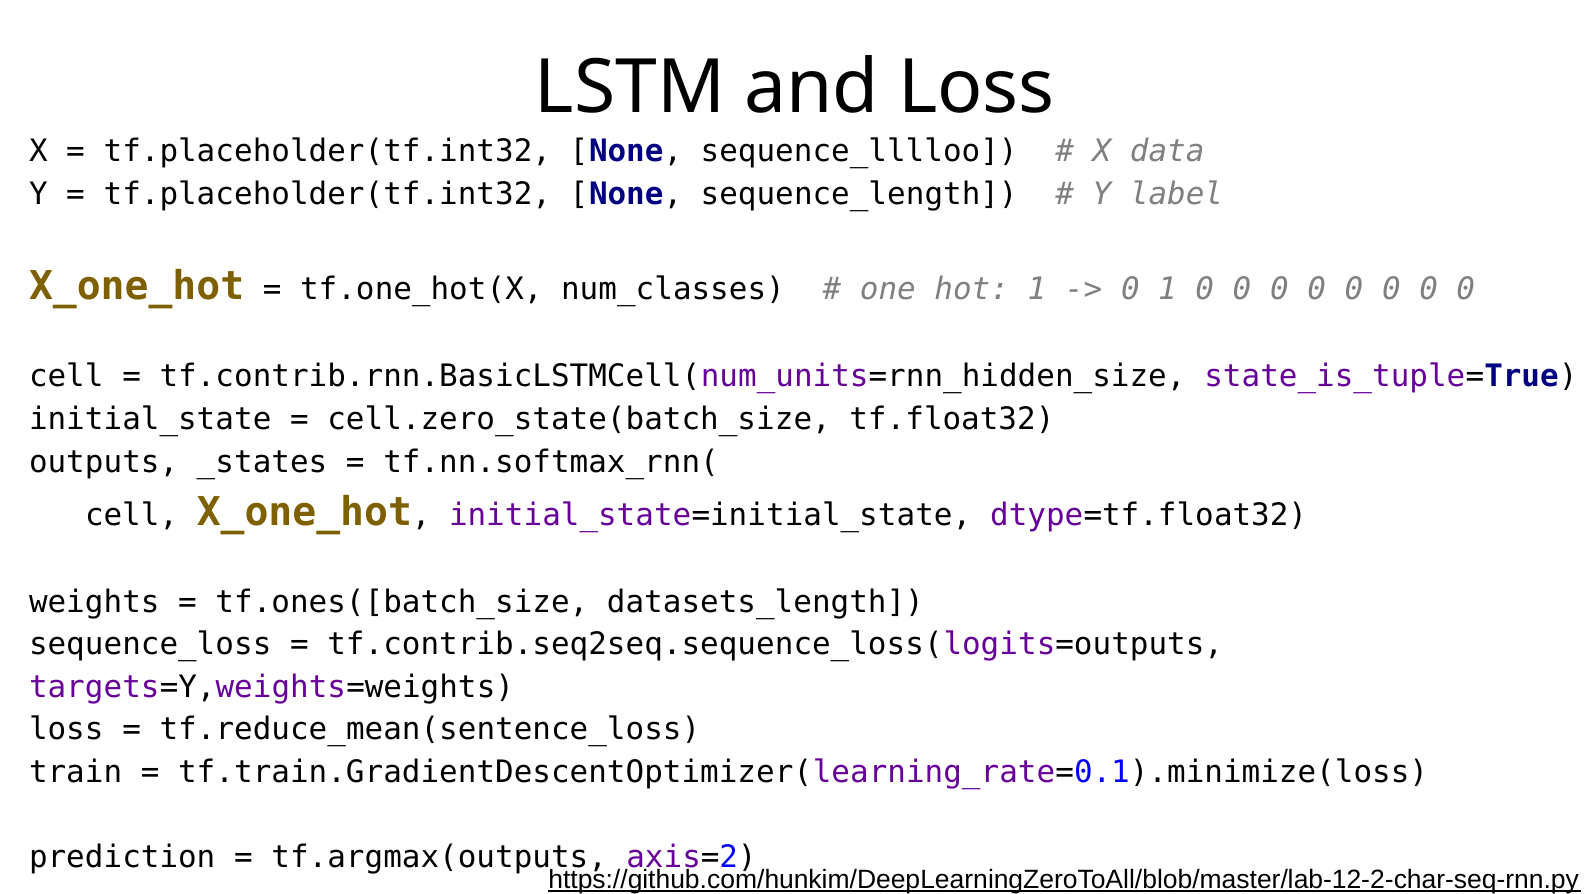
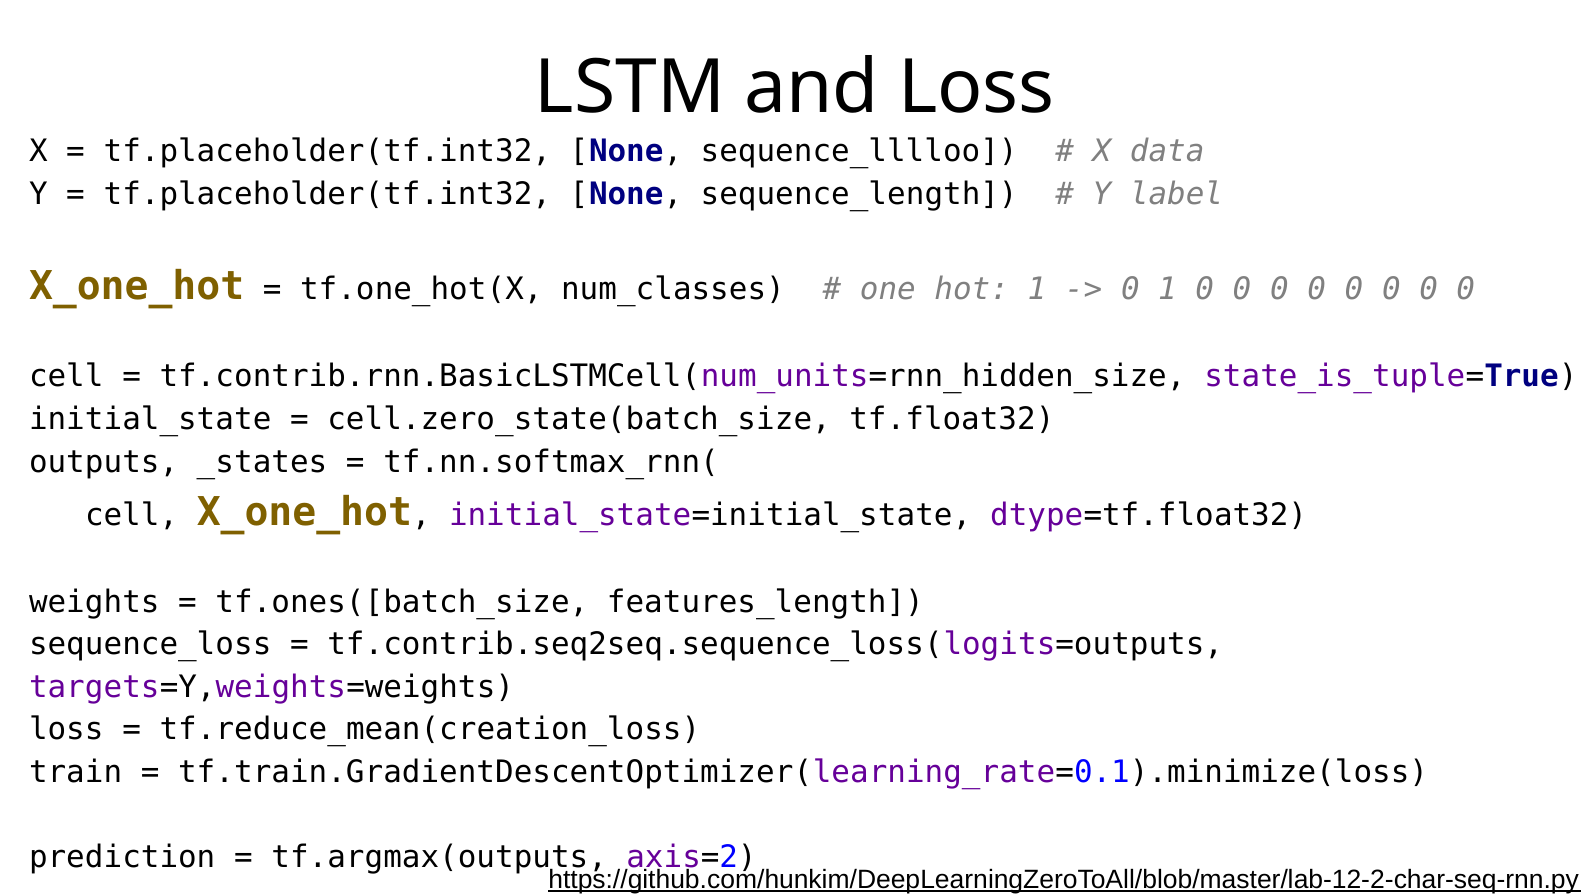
datasets_length: datasets_length -> features_length (765, 602)
tf.reduce_mean(sentence_loss: tf.reduce_mean(sentence_loss -> tf.reduce_mean(creation_loss (430, 730)
